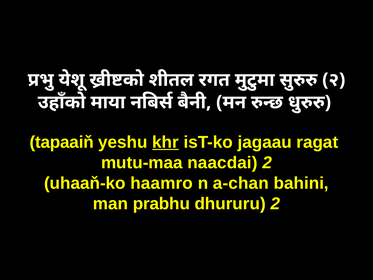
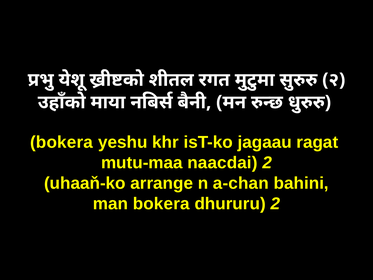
tapaaiň: tapaaiň -> bokera (61, 142)
khr underline: present -> none (165, 142)
haamro: haamro -> arrange (162, 183)
man prabhu: prabhu -> bokera (161, 204)
